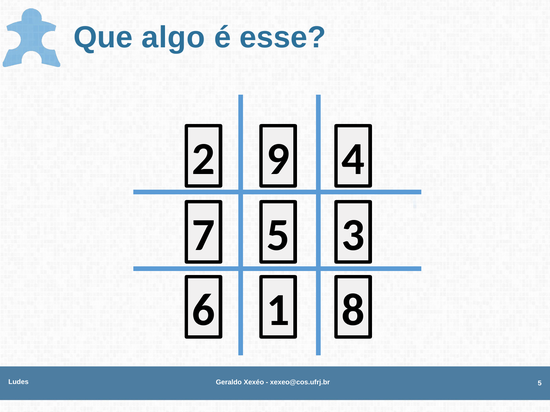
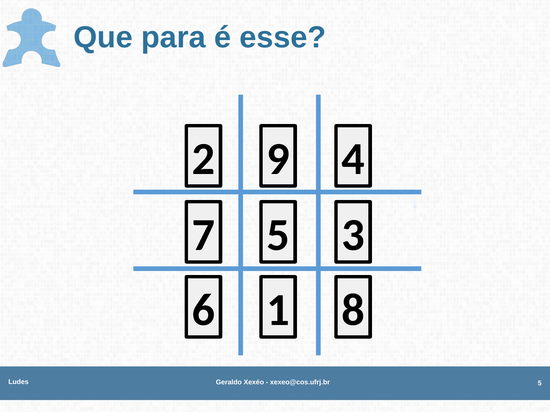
algo: algo -> para (174, 38)
